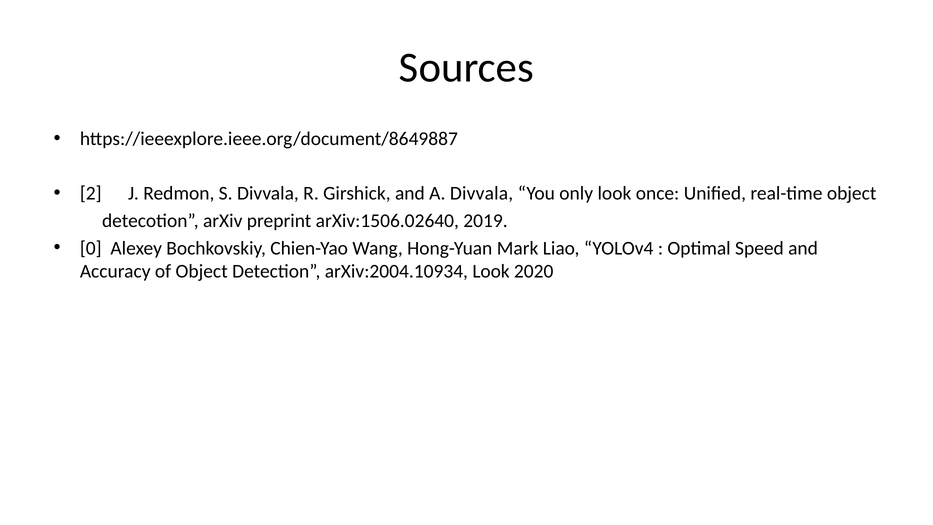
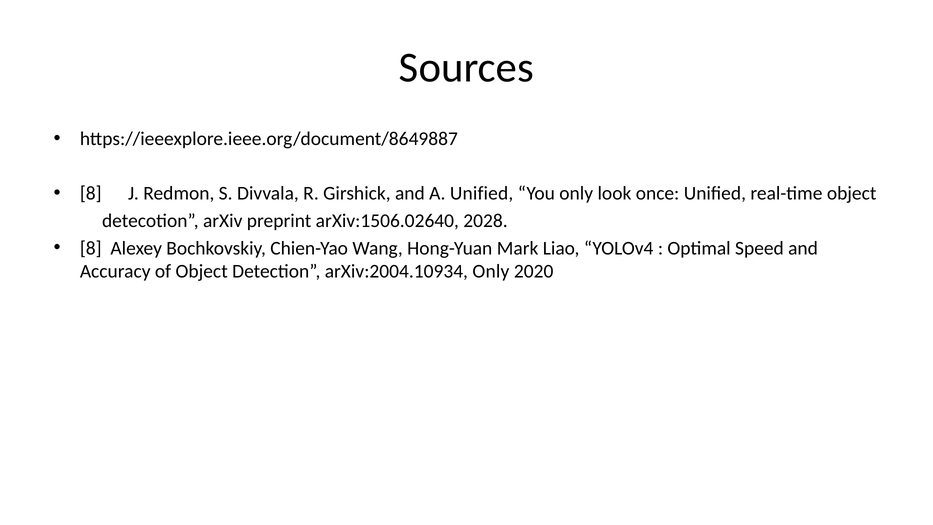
2: 2 -> 8 (91, 194)
A Divvala: Divvala -> Unified (482, 194)
2019: 2019 -> 2028 (485, 221)
0: 0 -> 8 (91, 248)
arXiv:2004.10934 Look: Look -> Only (491, 271)
